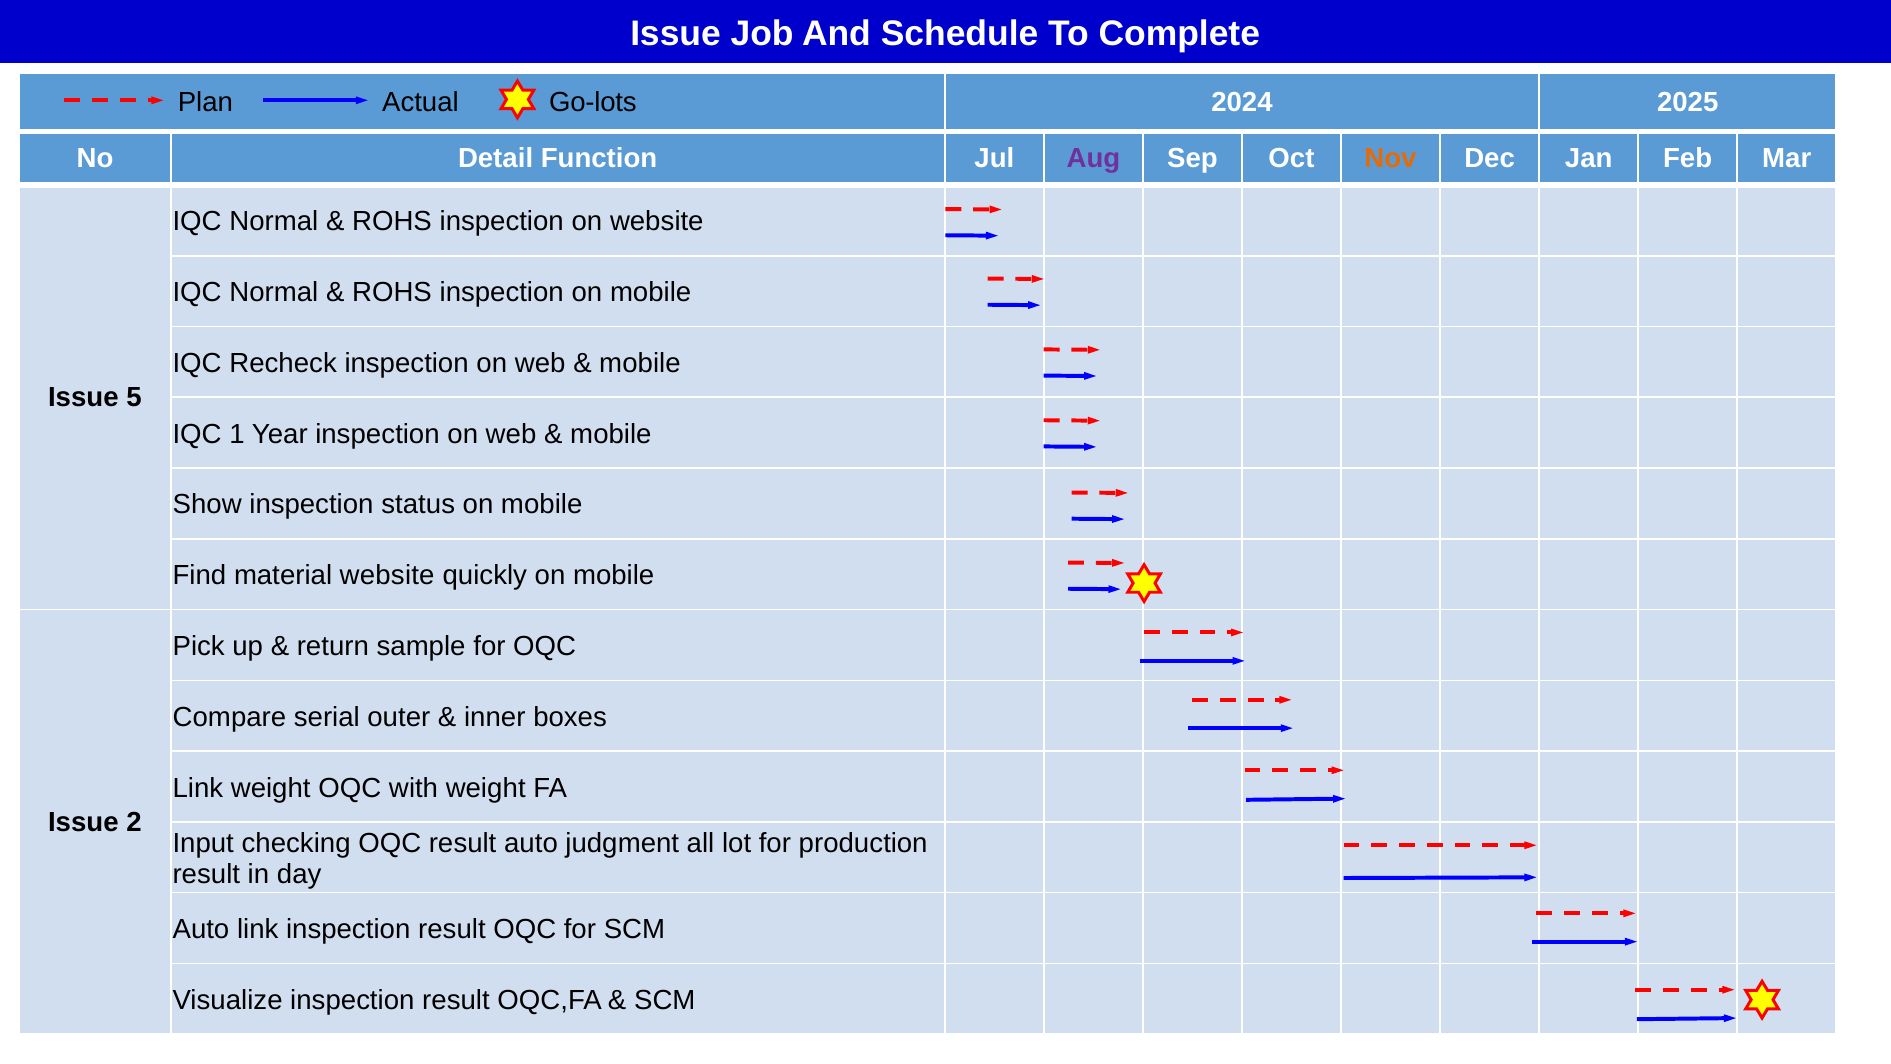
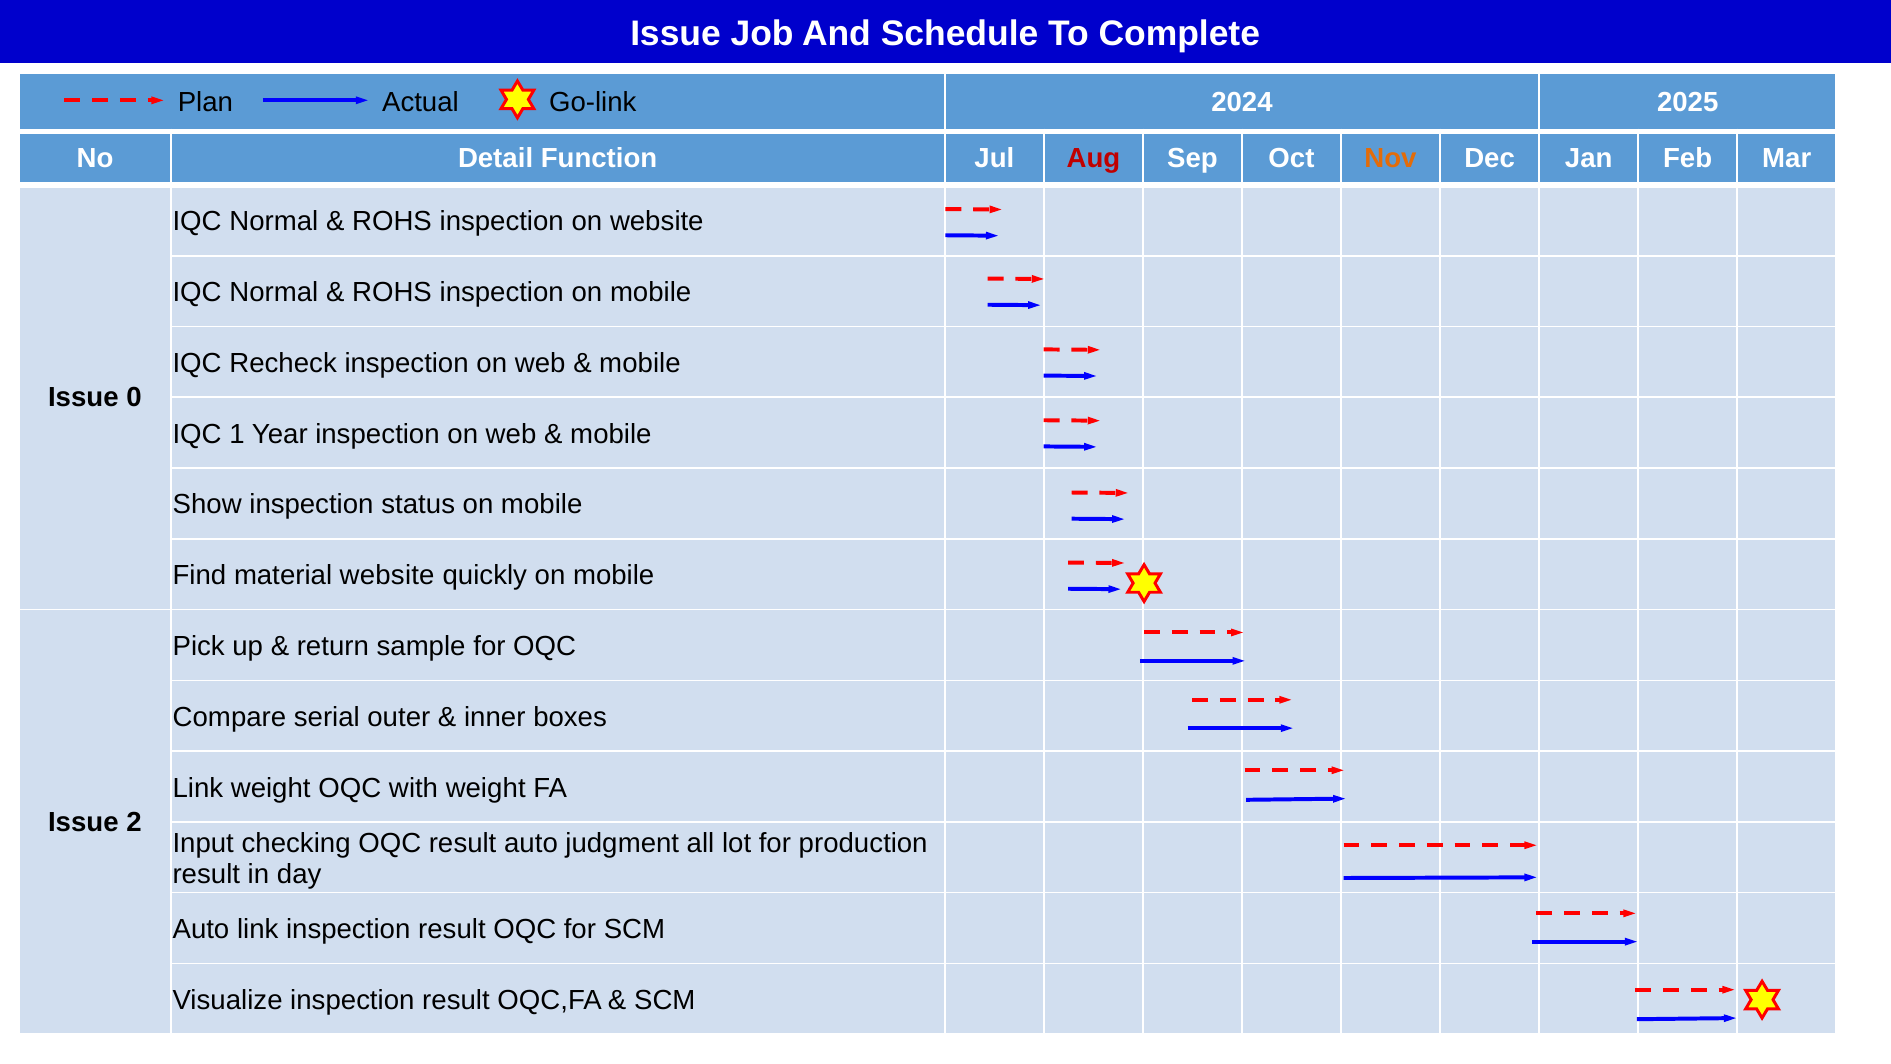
Go-lots: Go-lots -> Go-link (593, 102)
Aug colour: purple -> red (1093, 159)
5: 5 -> 0 (134, 398)
